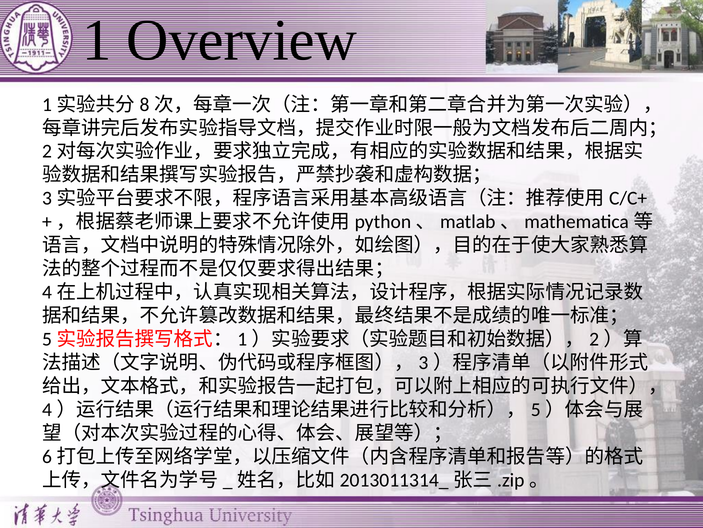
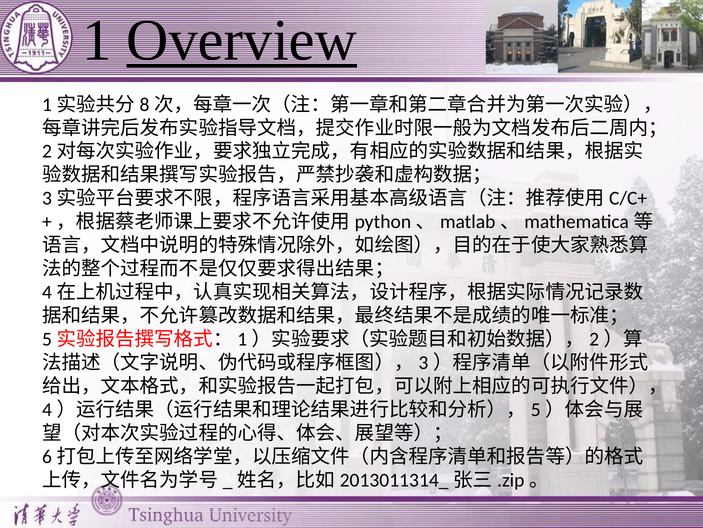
Overview underline: none -> present (242, 40)
